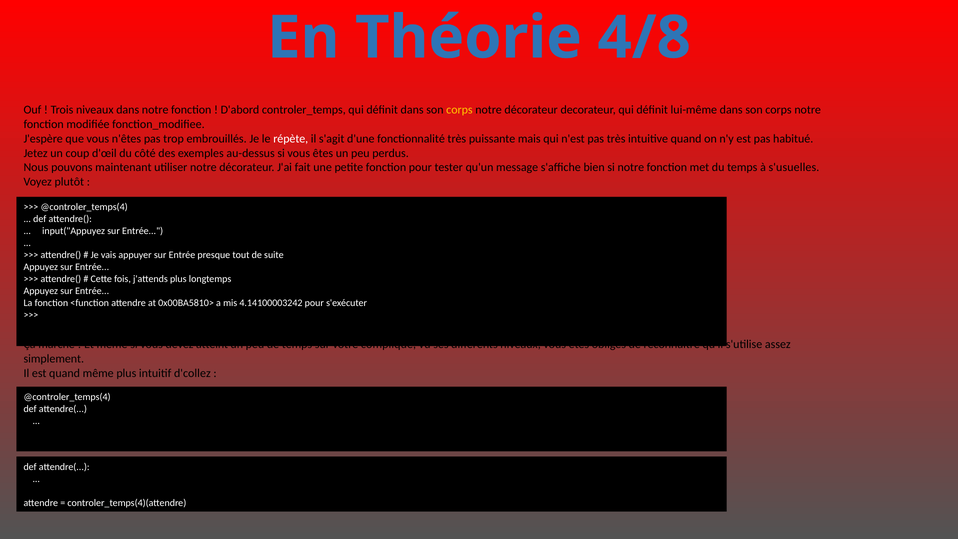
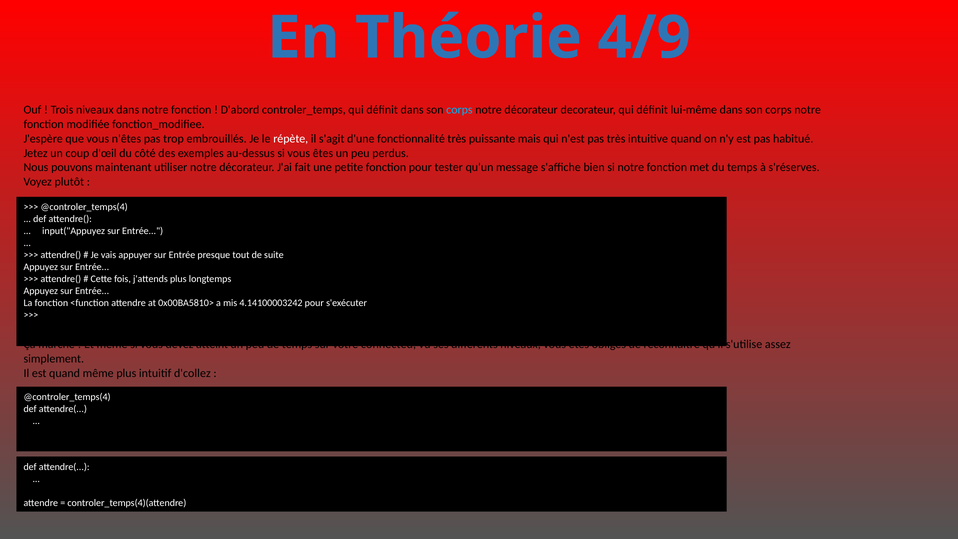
4/8: 4/8 -> 4/9 (644, 38)
corps colour: yellow -> light blue (459, 110)
s'usuelles: s'usuelles -> s'réserves (794, 167)
complique: complique -> connected (389, 344)
